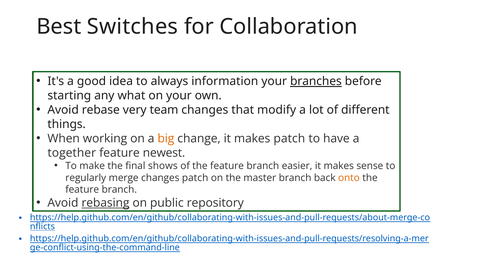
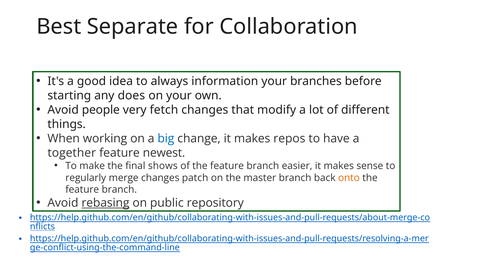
Switches: Switches -> Separate (133, 27)
branches underline: present -> none (316, 81)
what: what -> does (131, 96)
rebase: rebase -> people (101, 110)
team: team -> fetch (164, 110)
big colour: orange -> blue (166, 139)
makes patch: patch -> repos (289, 139)
